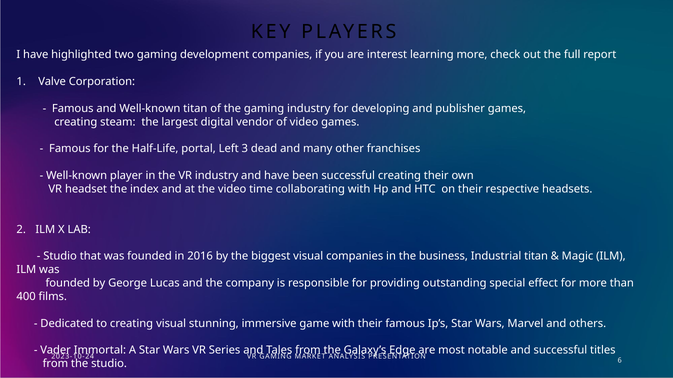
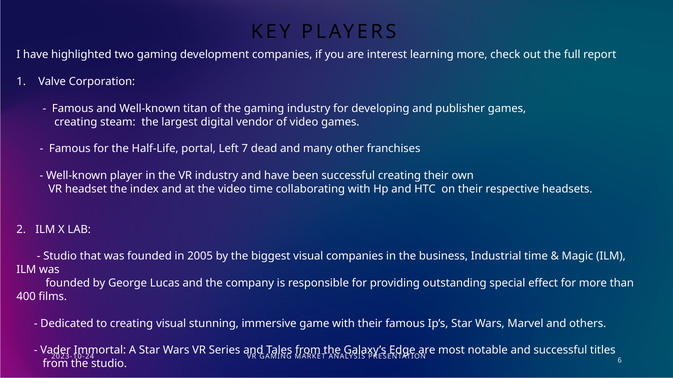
3: 3 -> 7 (245, 149)
2016: 2016 -> 2005 (200, 257)
Industrial titan: titan -> time (536, 257)
